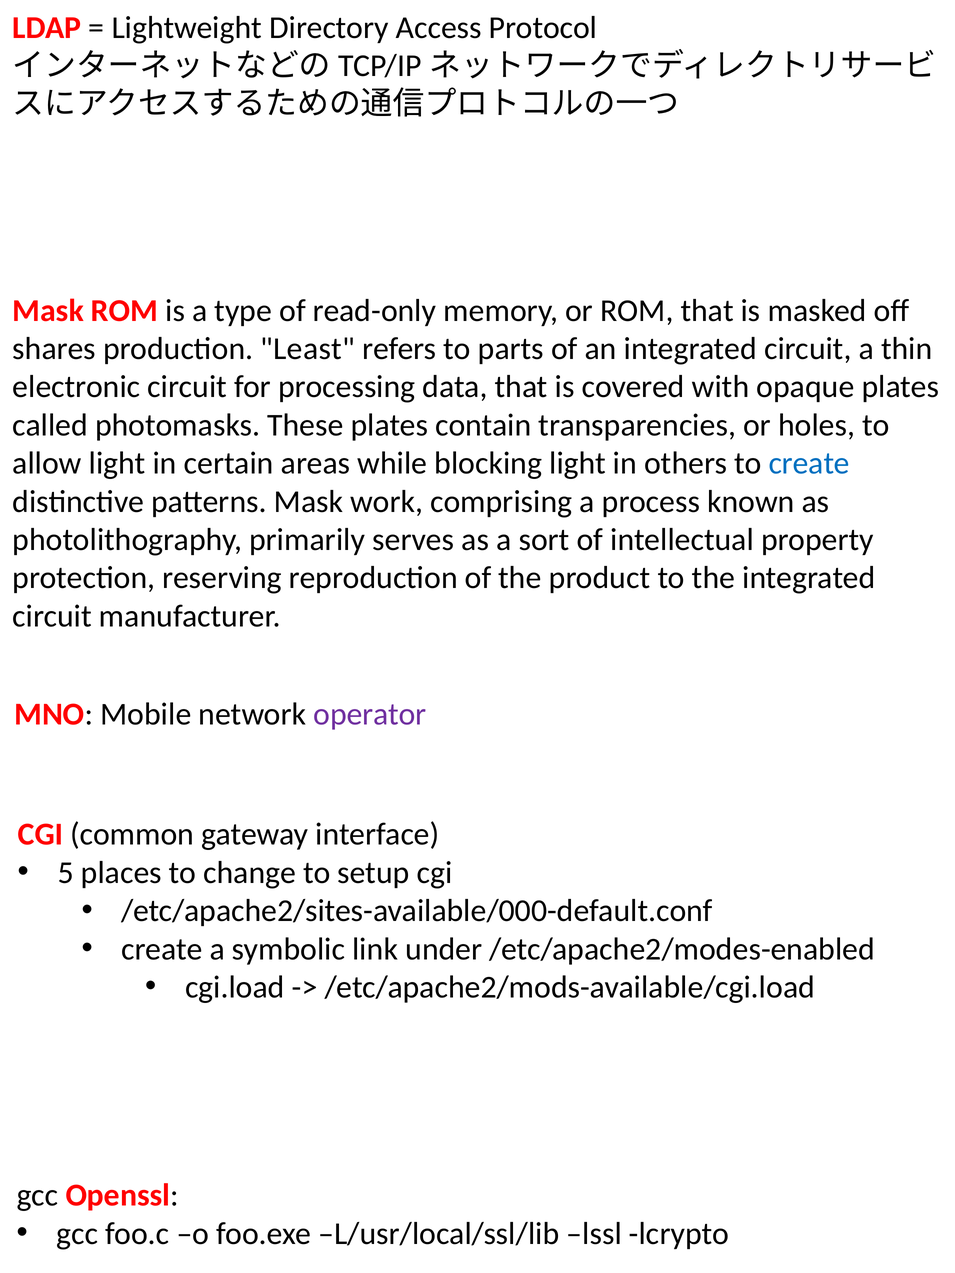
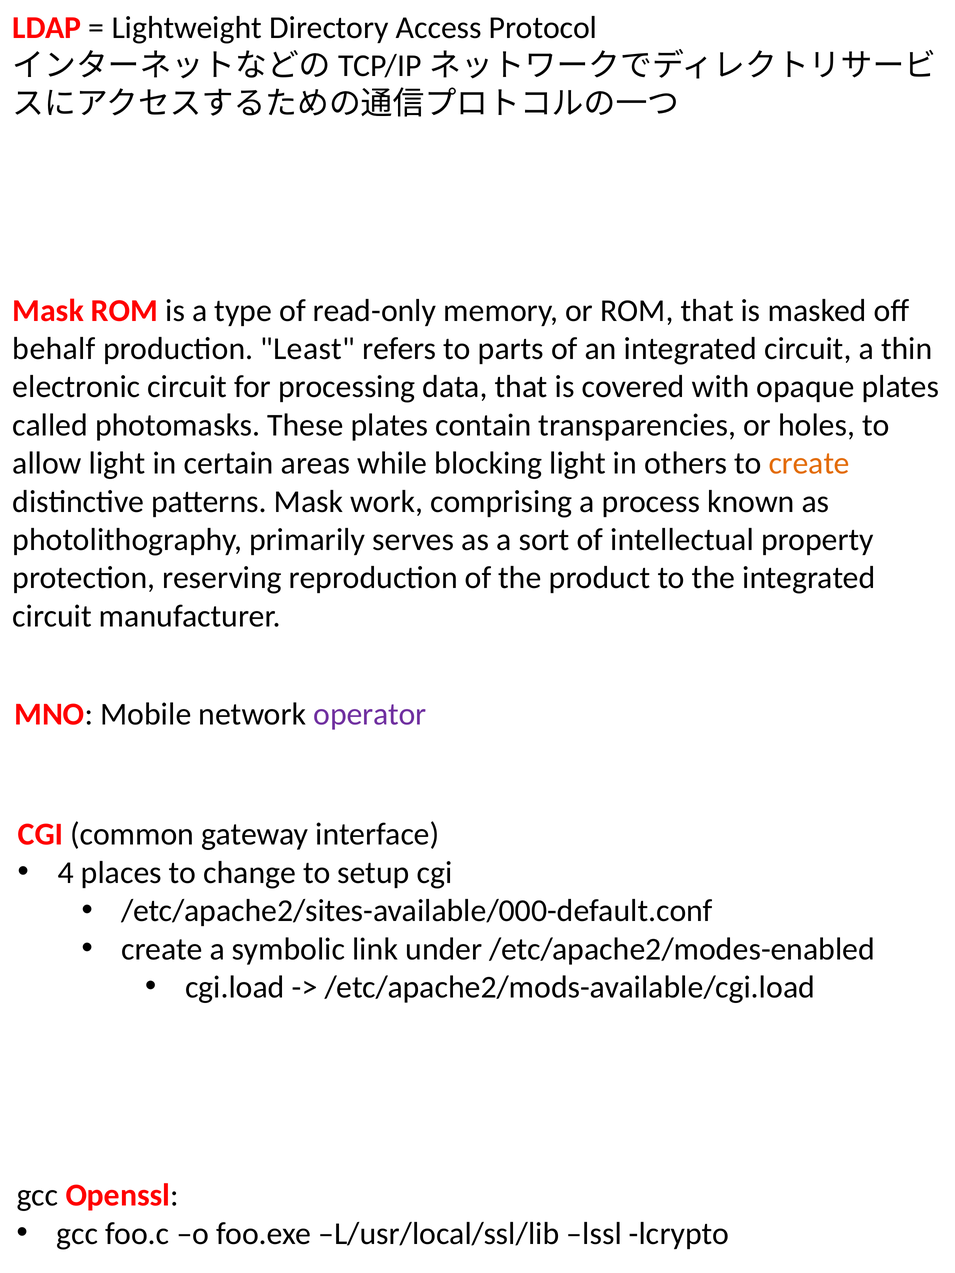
shares: shares -> behalf (54, 349)
create colour: blue -> orange (809, 463)
5: 5 -> 4 (66, 873)
